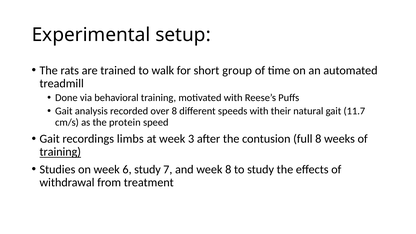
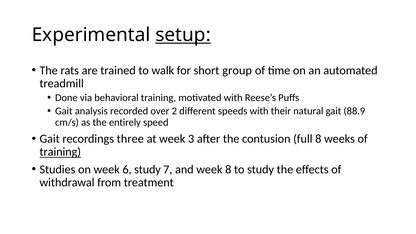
setup underline: none -> present (183, 35)
over 8: 8 -> 2 (174, 111)
11.7: 11.7 -> 88.9 (354, 111)
protein: protein -> entirely (125, 122)
limbs: limbs -> three (130, 139)
